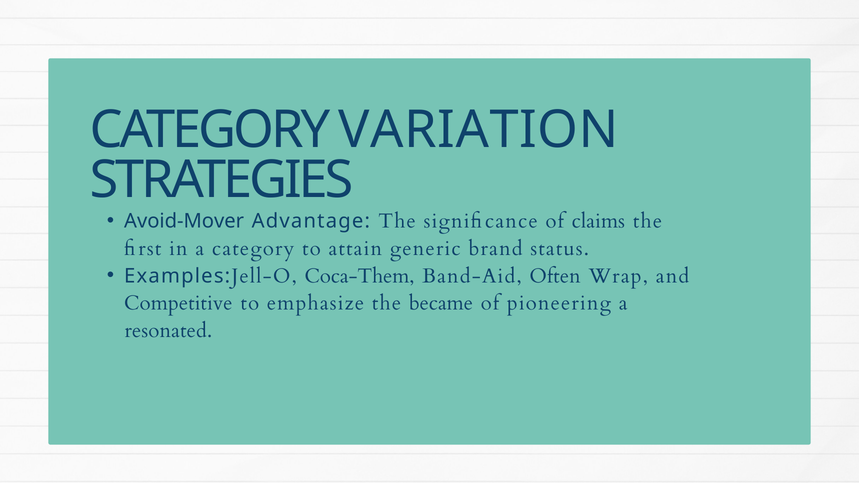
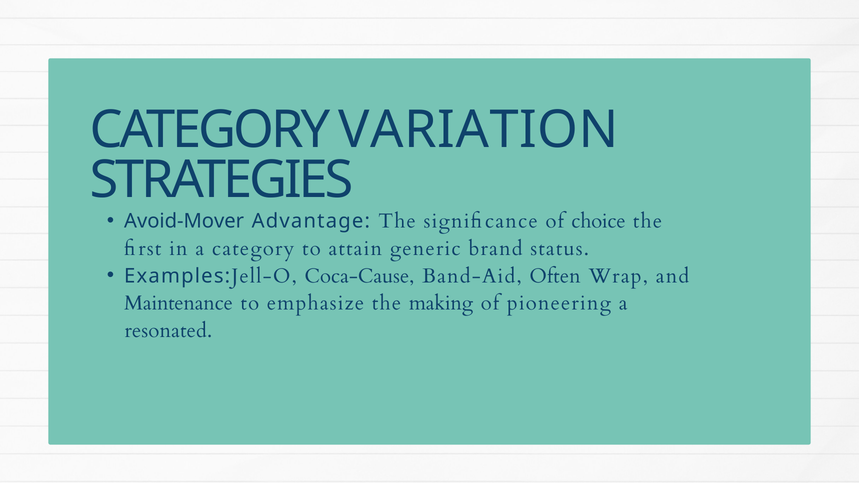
claims: claims -> choice (599, 221)
Coca-Them: Coca-Them -> Coca-Cause (359, 276)
Competitive: Competitive -> Maintenance (178, 303)
became: became -> making (441, 303)
